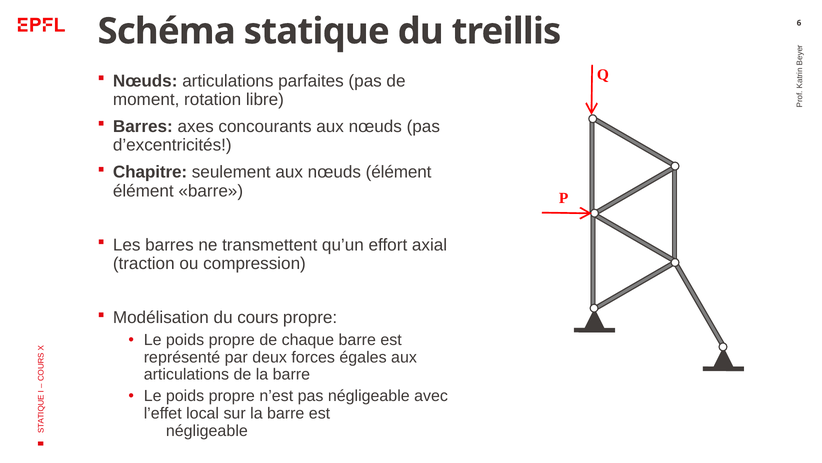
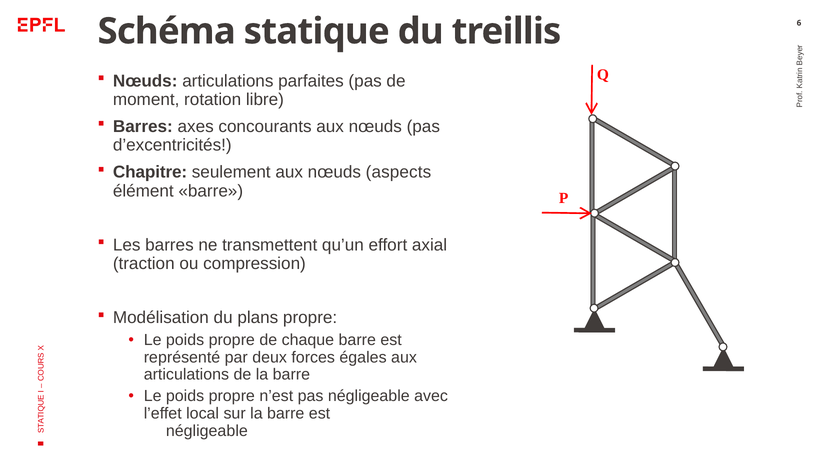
nœuds élément: élément -> aspects (398, 172)
cours: cours -> plans (258, 317)
